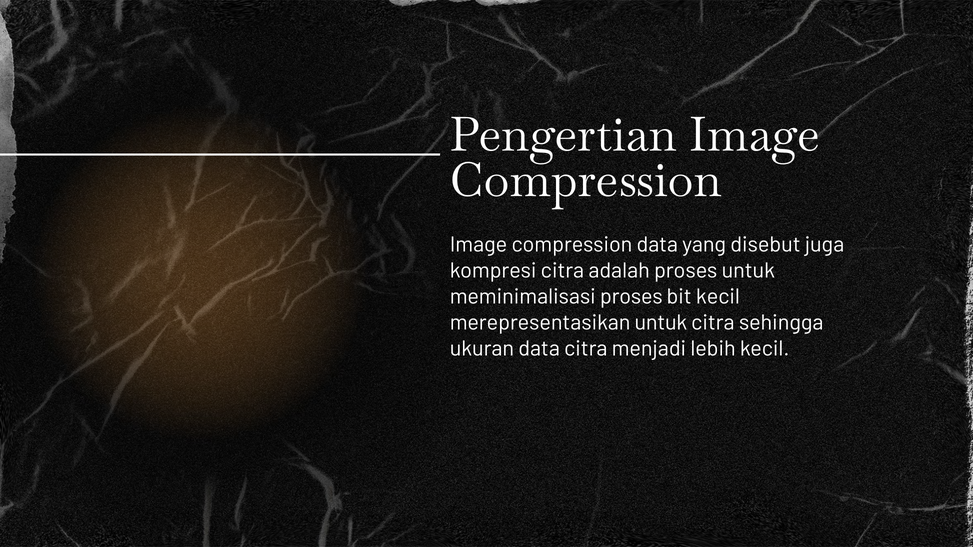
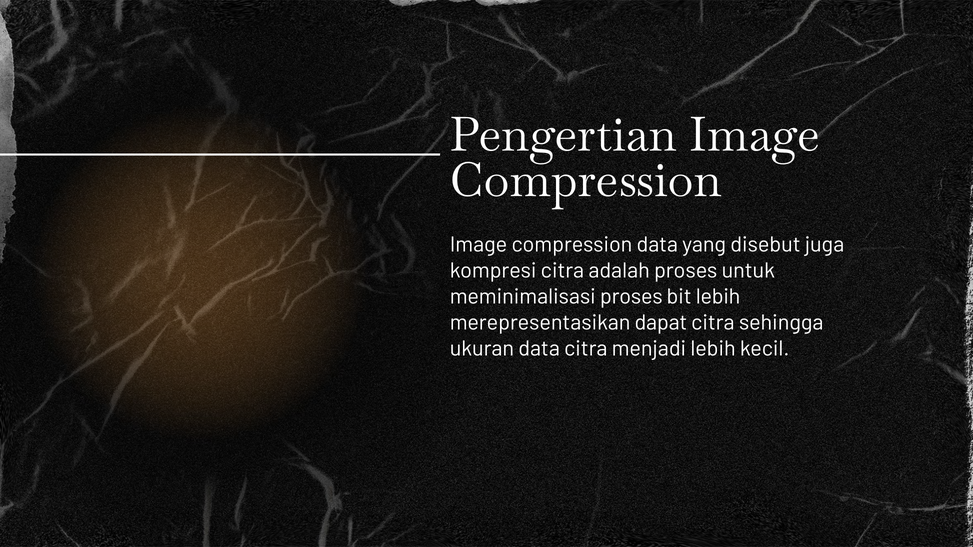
bit kecil: kecil -> lebih (718, 297)
merepresentasikan untuk: untuk -> dapat (661, 323)
